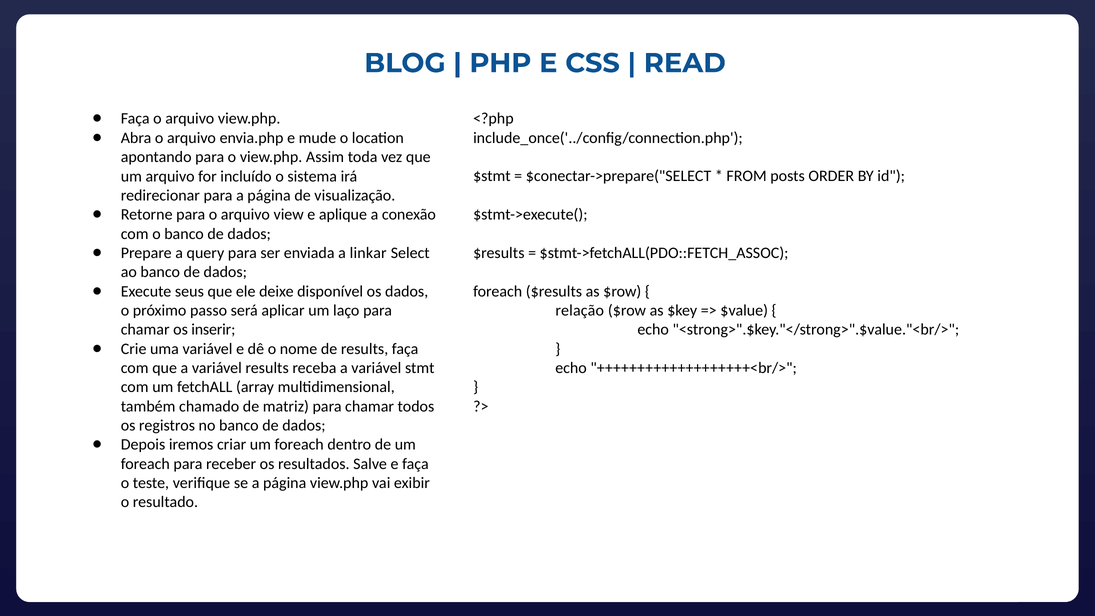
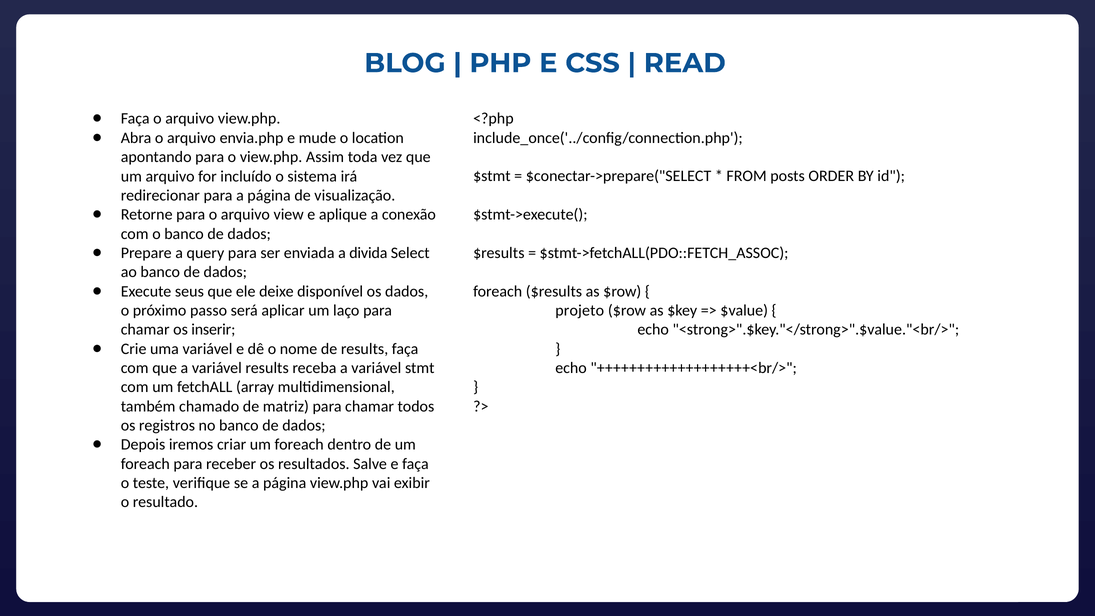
linkar: linkar -> divida (368, 253)
relação: relação -> projeto (580, 310)
